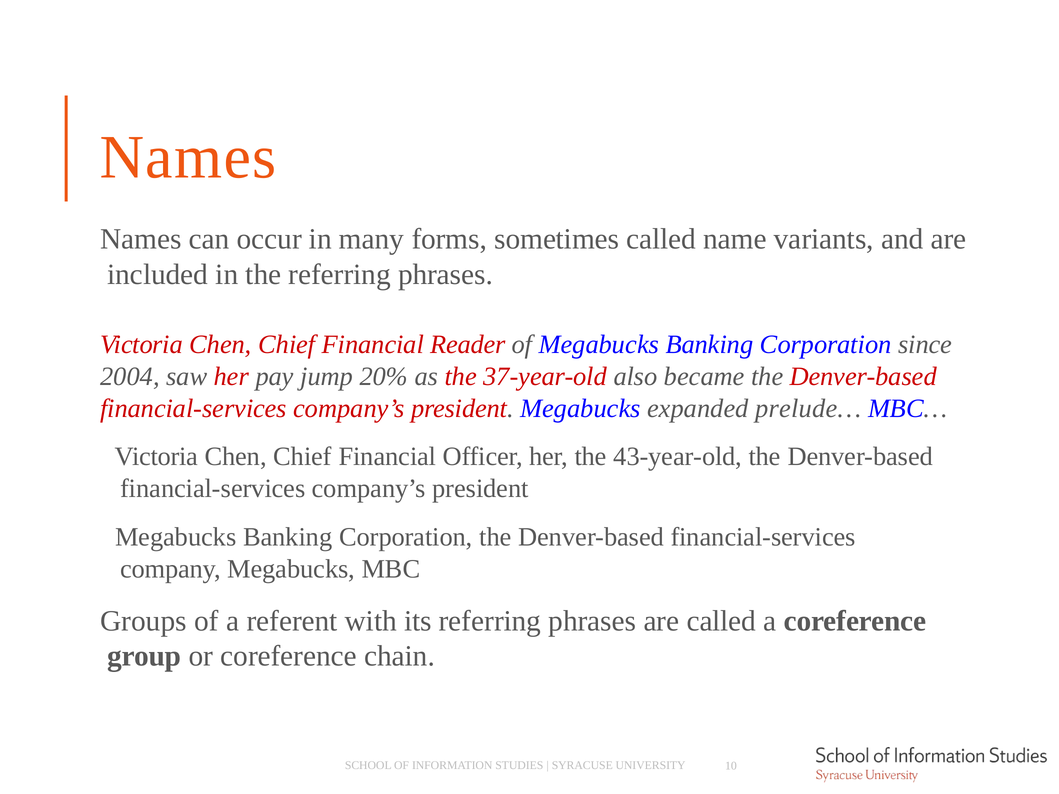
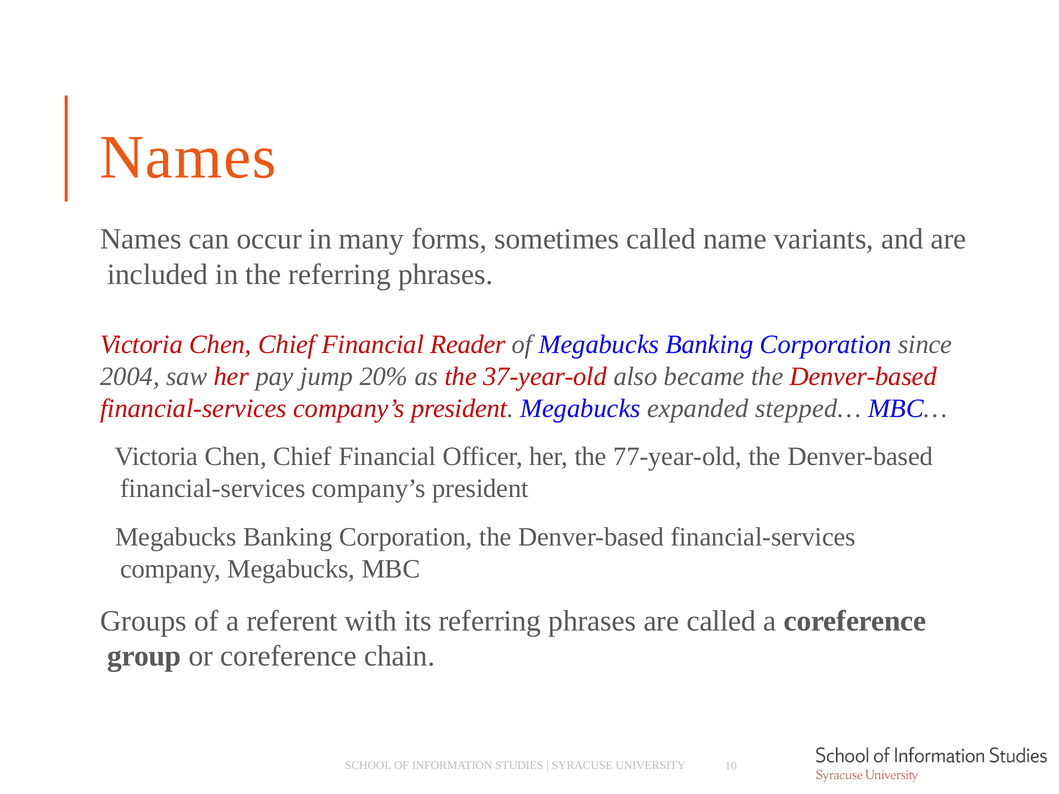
prelude…: prelude… -> stepped… (808, 409)
43-year-old: 43-year-old -> 77-year-old (678, 457)
